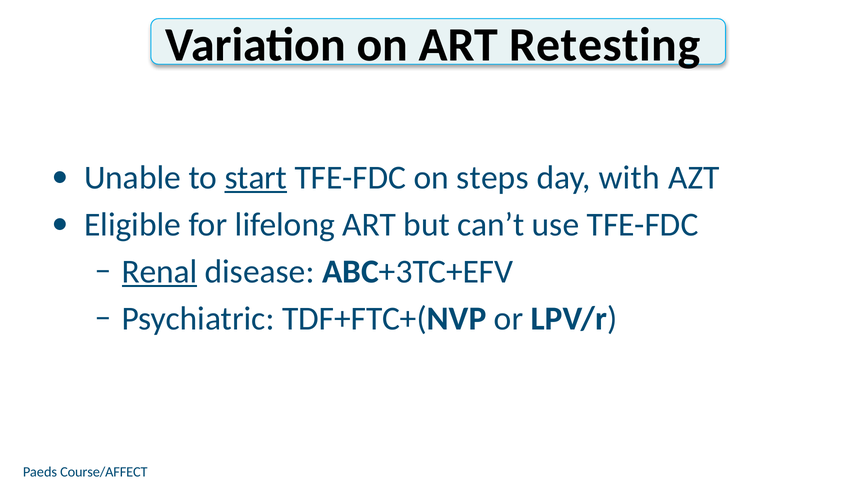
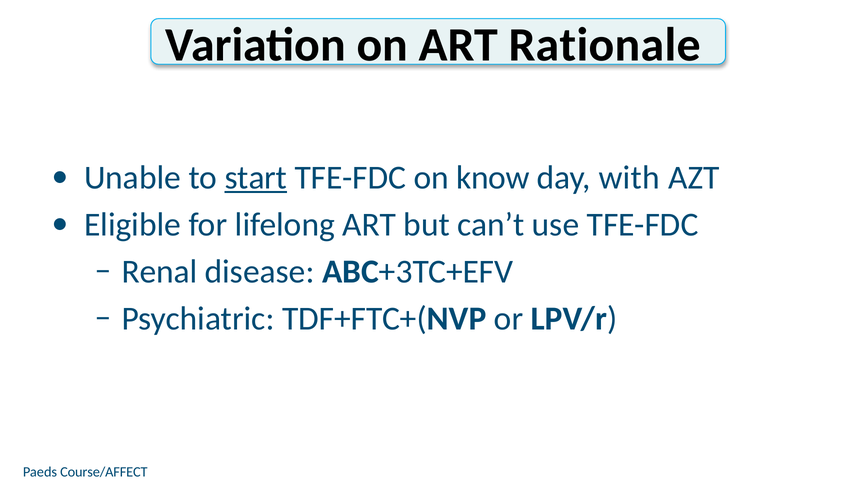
Retesting: Retesting -> Rationale (605, 45)
steps: steps -> know (493, 178)
Renal underline: present -> none (160, 272)
